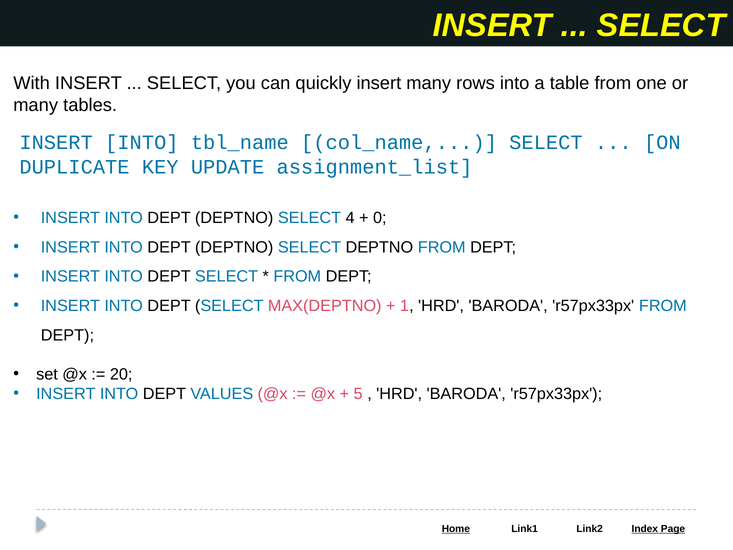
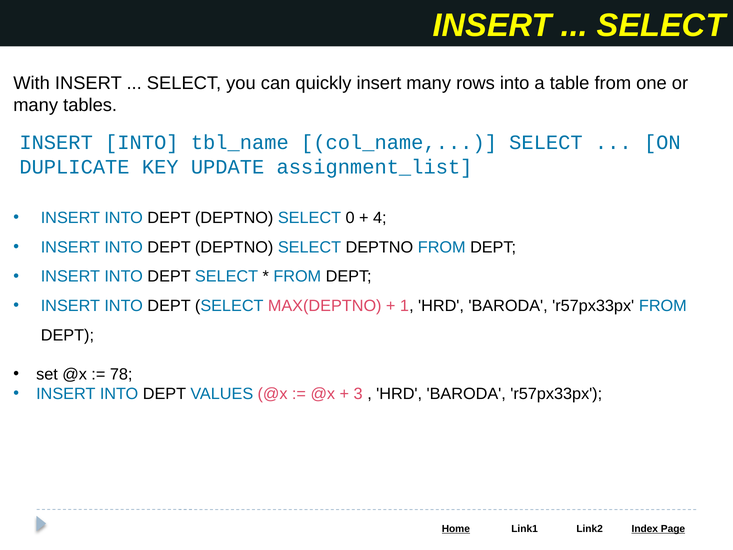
4: 4 -> 0 (350, 218)
0: 0 -> 4 (380, 218)
20: 20 -> 78 (121, 374)
5: 5 -> 3 (358, 394)
